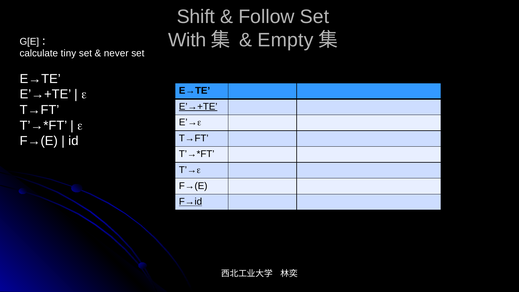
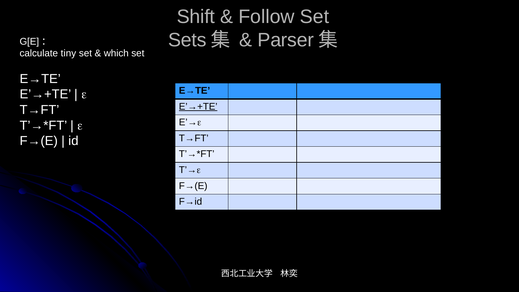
With: With -> Sets (187, 40)
Empty: Empty -> Parser (286, 40)
never: never -> which (116, 53)
F→id underline: present -> none (190, 202)
